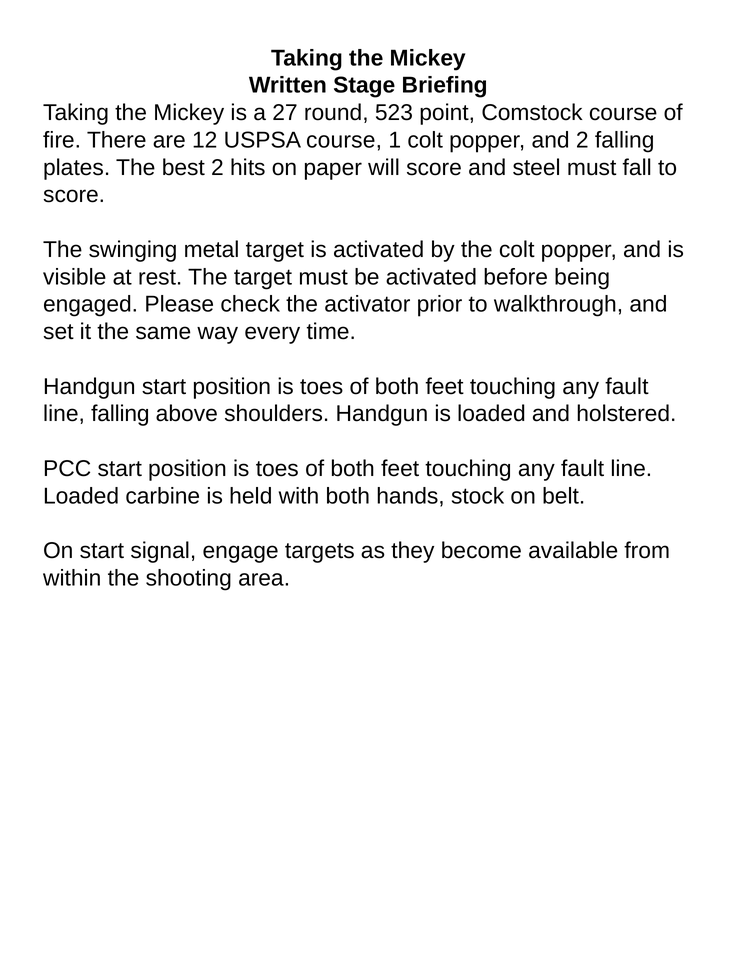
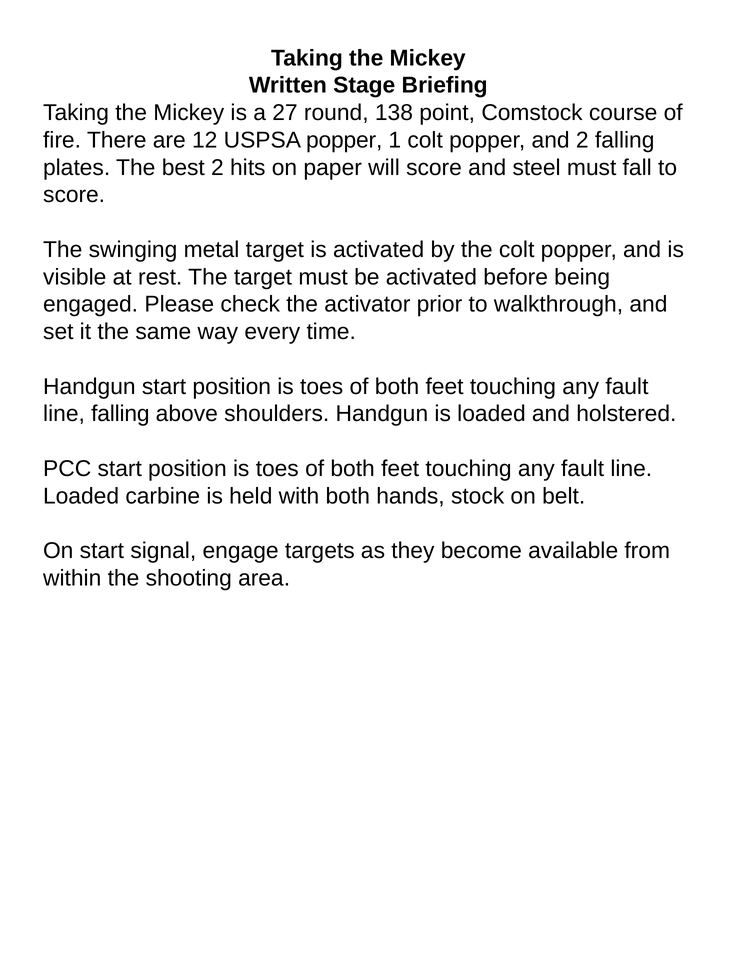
523: 523 -> 138 (394, 113)
USPSA course: course -> popper (344, 140)
